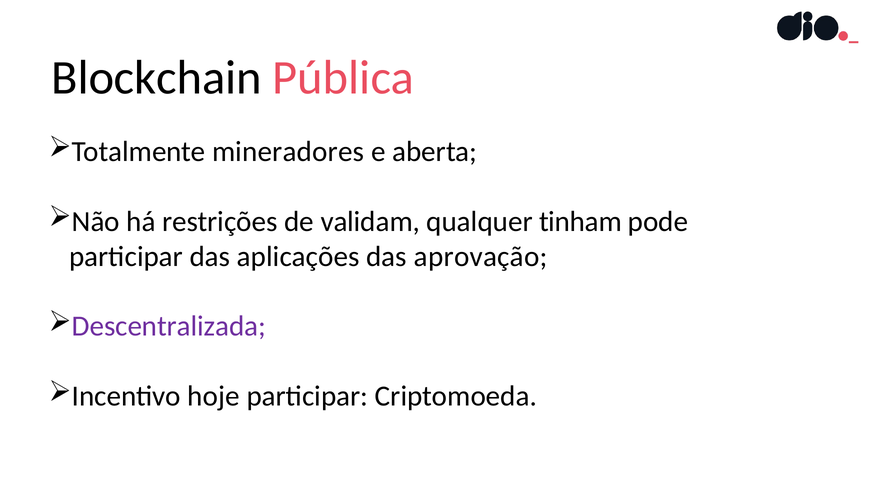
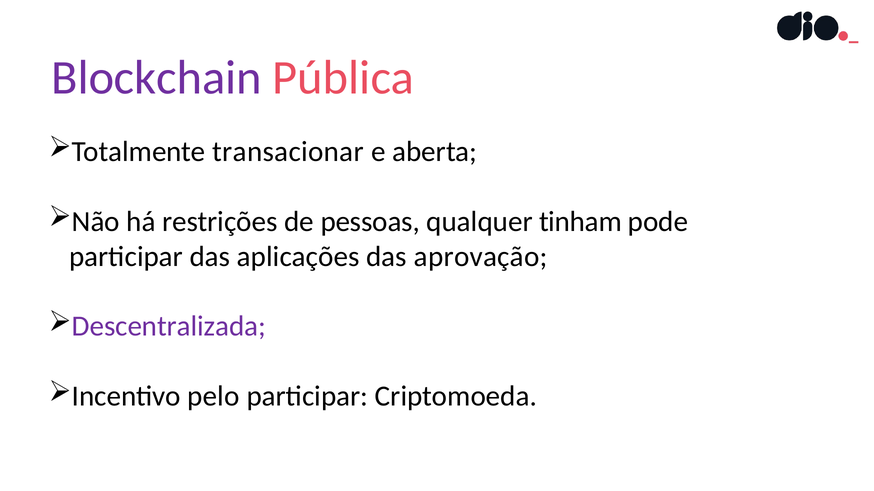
Blockchain colour: black -> purple (156, 78)
mineradores: mineradores -> transacionar (288, 152)
validam: validam -> pessoas (370, 222)
hoje: hoje -> pelo (213, 397)
